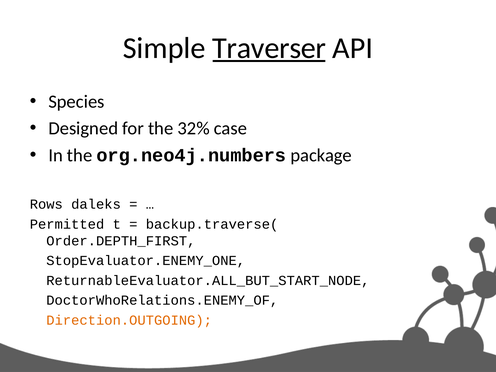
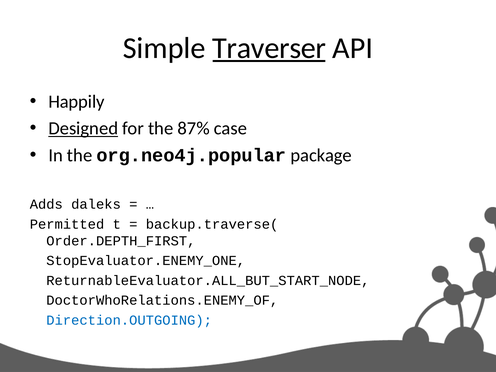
Species: Species -> Happily (77, 102)
Designed underline: none -> present (83, 129)
32%: 32% -> 87% (194, 129)
org.neo4j.numbers: org.neo4j.numbers -> org.neo4j.popular (191, 155)
Rows: Rows -> Adds (46, 204)
Direction.OUTGOING colour: orange -> blue (129, 320)
